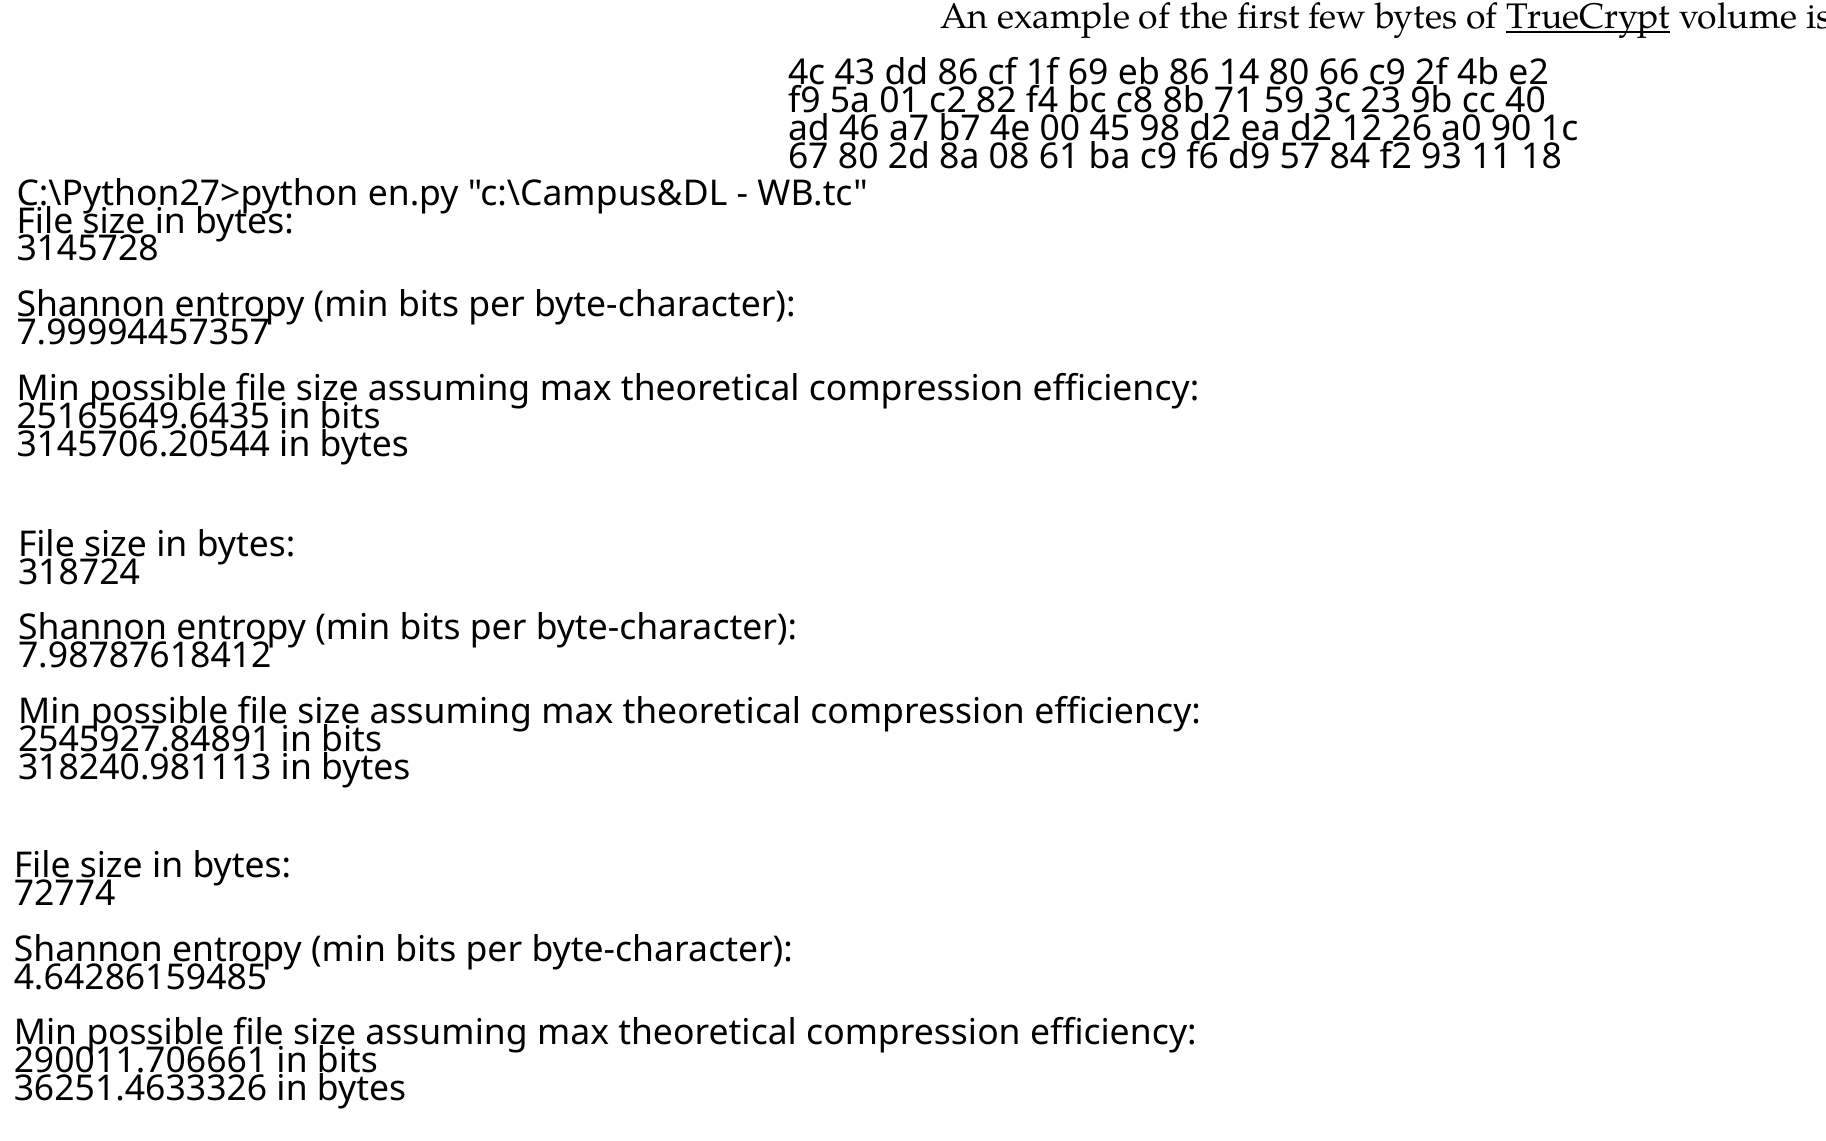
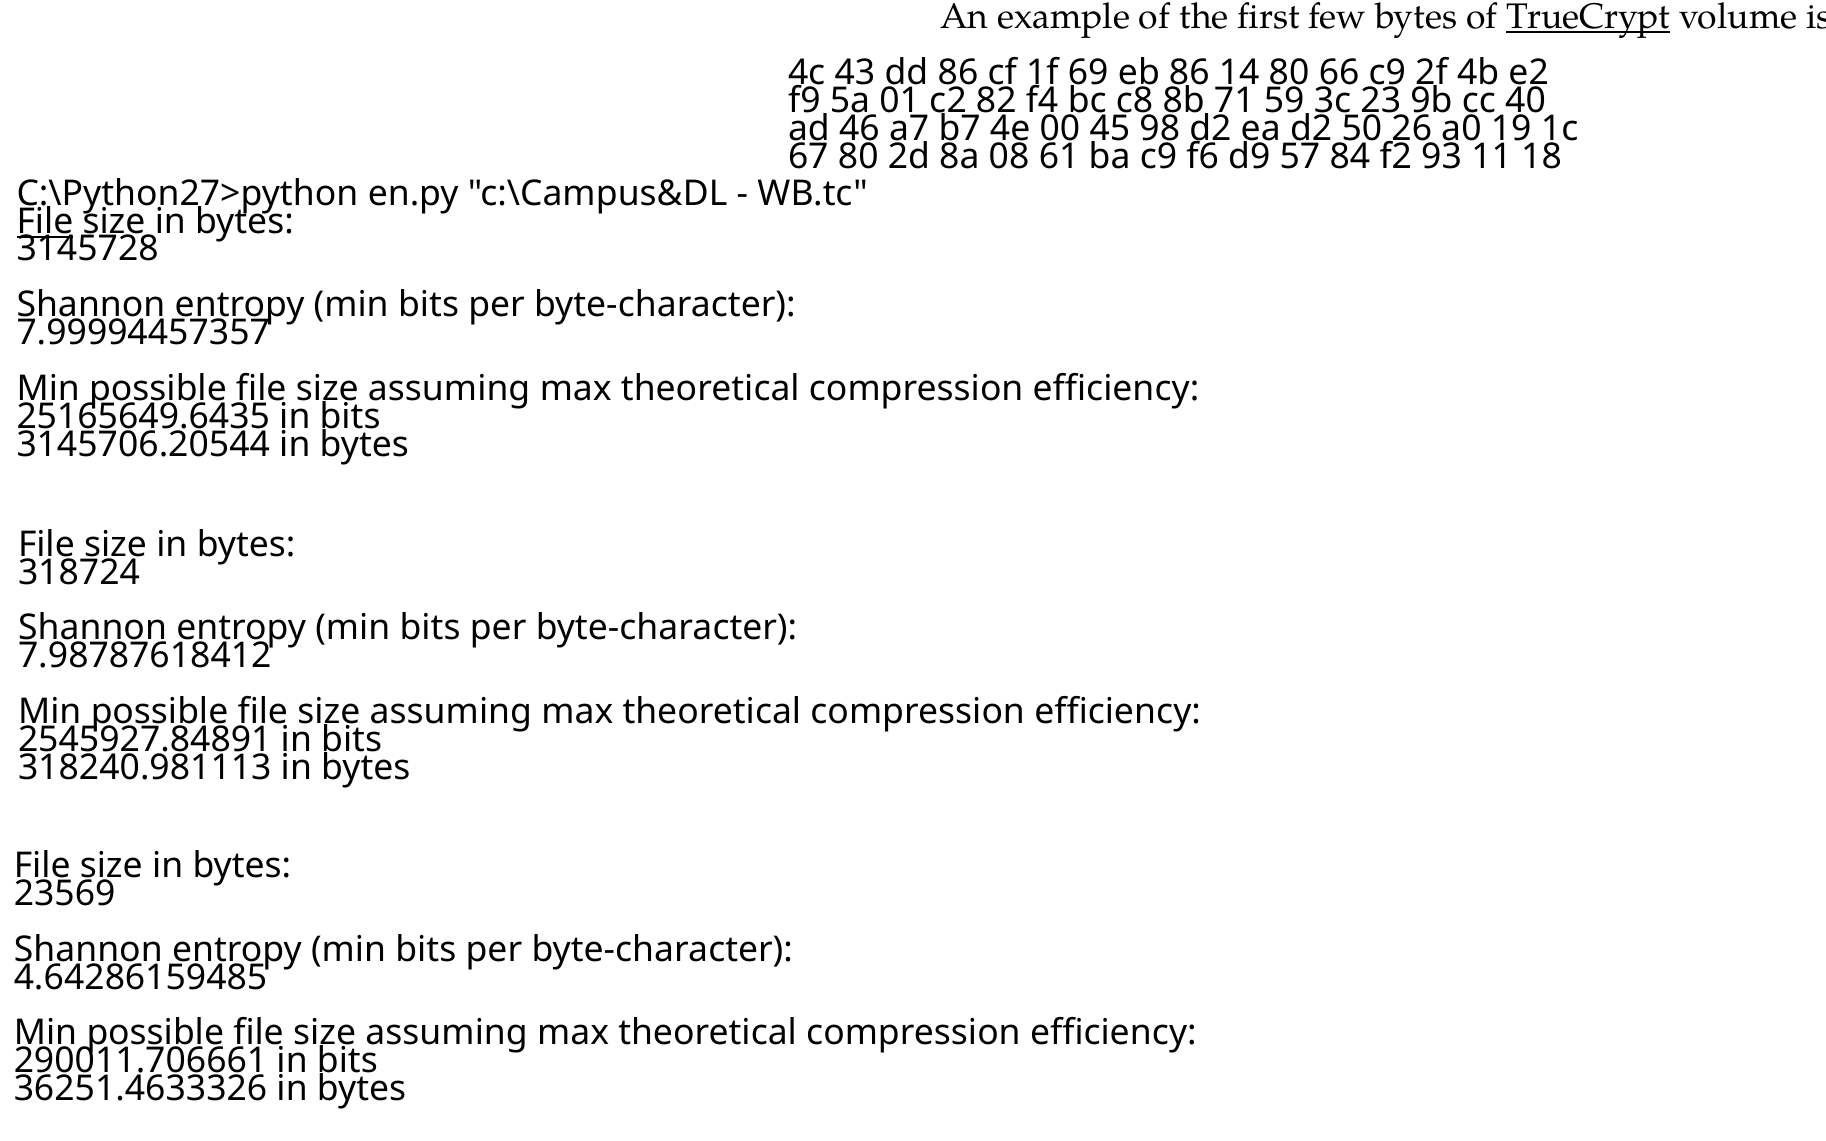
12: 12 -> 50 (1362, 128)
90: 90 -> 19 (1511, 128)
File underline: none -> present (45, 221)
72774: 72774 -> 23569 (65, 894)
